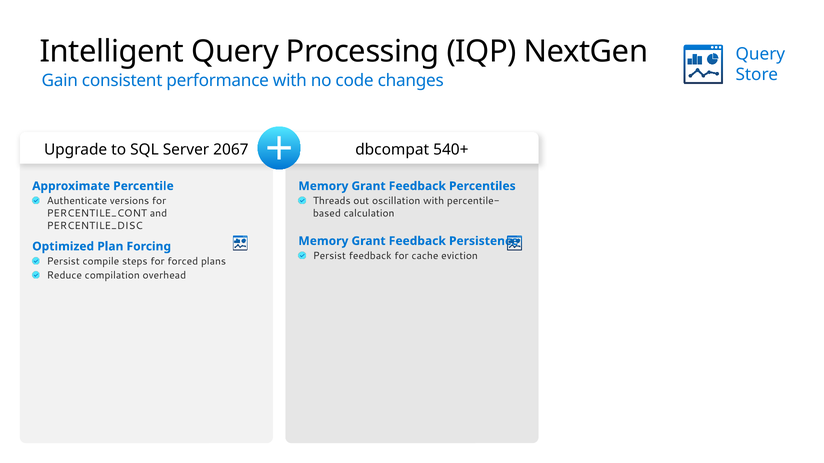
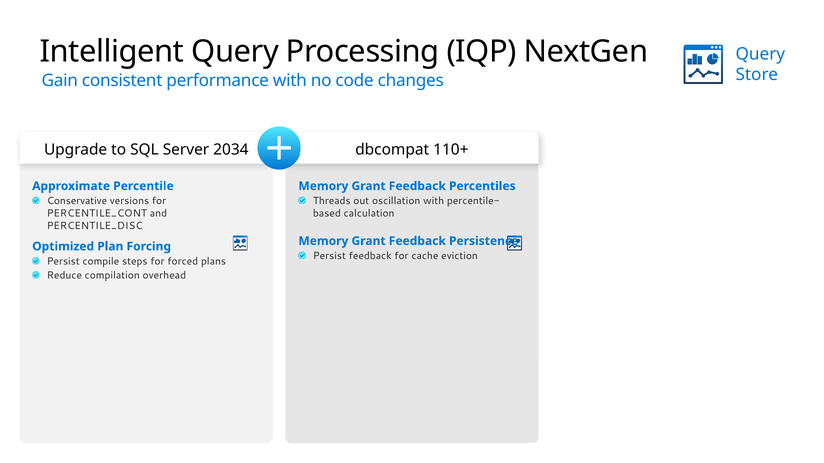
2067: 2067 -> 2034 (231, 150)
540+: 540+ -> 110+ (451, 150)
Authenticate: Authenticate -> Conservative (77, 201)
